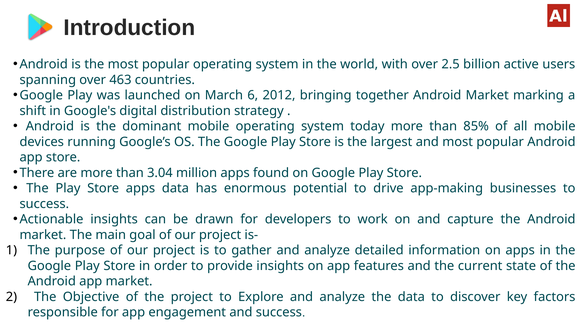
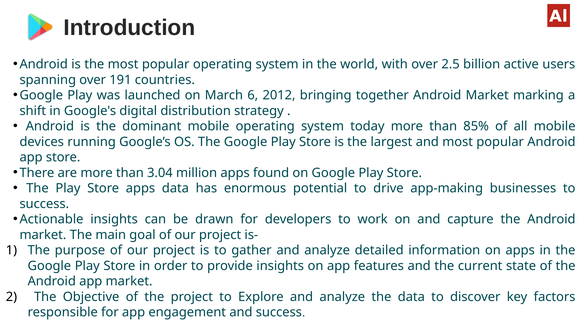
463: 463 -> 191 (120, 80)
